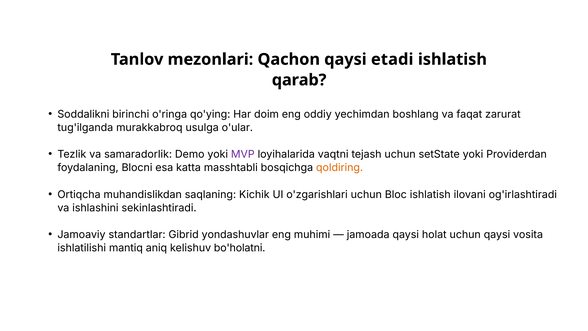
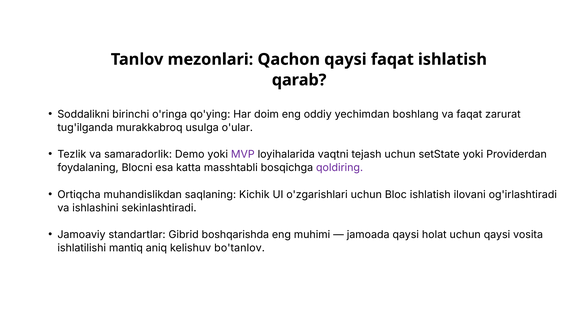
qaysi etadi: etadi -> faqat (392, 59)
qoldiring colour: orange -> purple (340, 168)
yondashuvlar: yondashuvlar -> boshqarishda (235, 235)
bo'holatni: bo'holatni -> bo'tanlov (240, 248)
